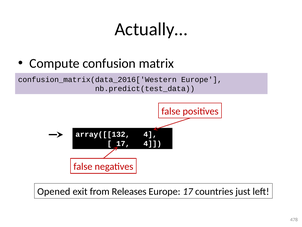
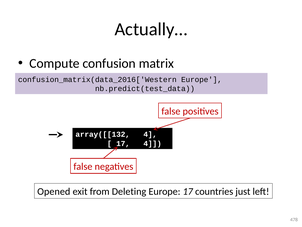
Releases: Releases -> Deleting (129, 191)
